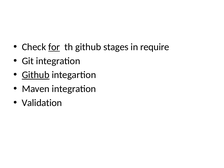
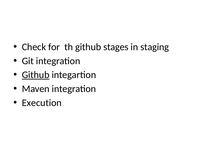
for underline: present -> none (54, 47)
require: require -> staging (155, 47)
Validation: Validation -> Execution (42, 103)
